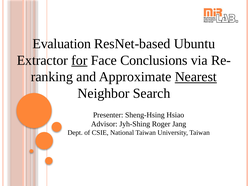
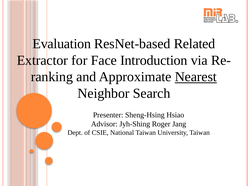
Ubuntu: Ubuntu -> Related (195, 44)
for underline: present -> none (79, 60)
Conclusions: Conclusions -> Introduction (154, 60)
